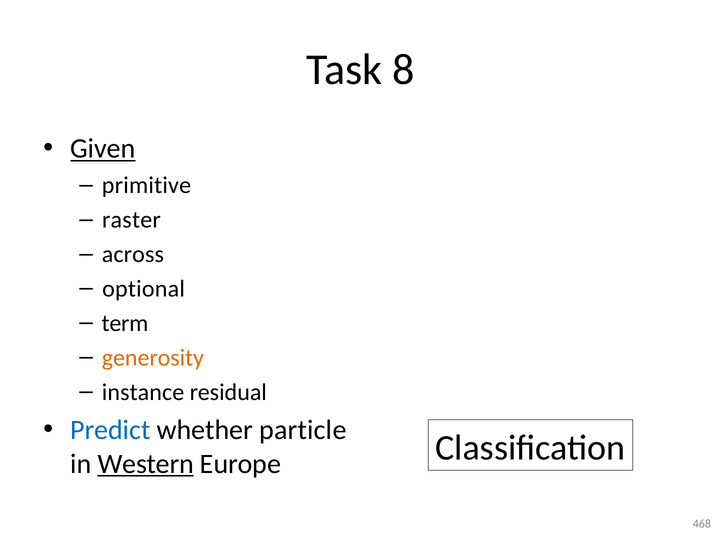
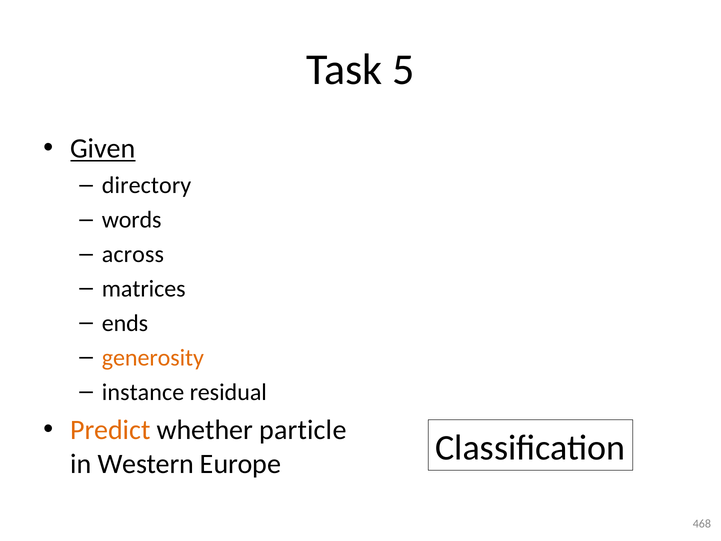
8: 8 -> 5 (403, 70)
primitive: primitive -> directory (147, 185)
raster: raster -> words (132, 220)
optional: optional -> matrices (144, 289)
term: term -> ends (125, 323)
Predict colour: blue -> orange (110, 430)
Western underline: present -> none (146, 464)
